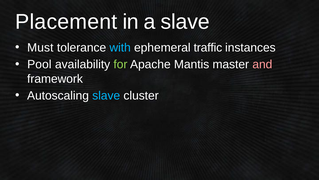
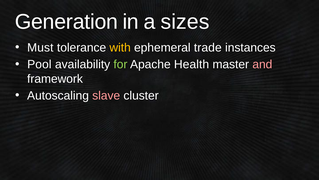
Placement: Placement -> Generation (66, 22)
a slave: slave -> sizes (185, 22)
with colour: light blue -> yellow (120, 47)
traffic: traffic -> trade (208, 47)
Mantis: Mantis -> Health (192, 64)
slave colour: light blue -> pink (106, 95)
